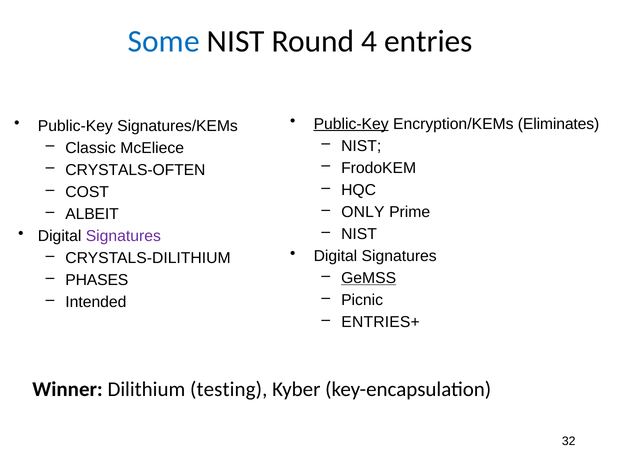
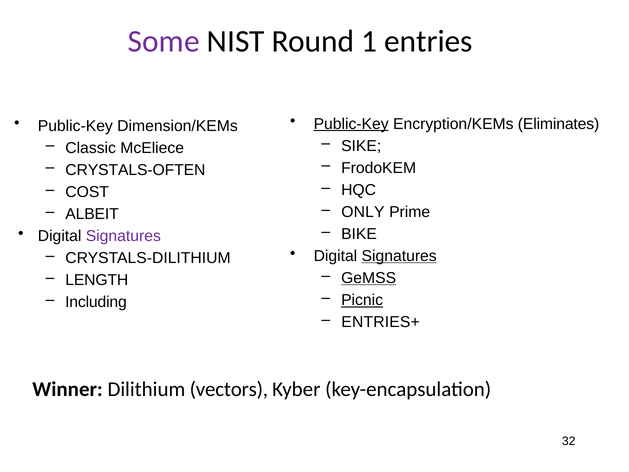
Some colour: blue -> purple (164, 42)
4: 4 -> 1 (369, 42)
Signatures/KEMs: Signatures/KEMs -> Dimension/KEMs (177, 126)
NIST: NIST -> SIKE (361, 146)
NIST: NIST -> BIKE (359, 234)
Signatures underline: none -> present (399, 256)
PHASES: PHASES -> LENGTH (97, 280)
Picnic underline: none -> present (362, 300)
Intended: Intended -> Including (96, 302)
testing: testing -> vectors (229, 389)
